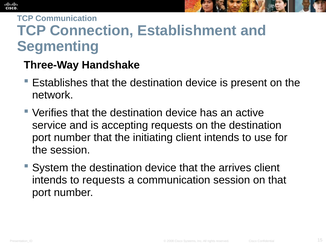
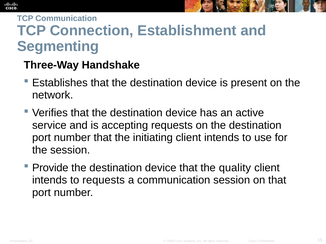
System: System -> Provide (50, 168)
arrives: arrives -> quality (235, 168)
